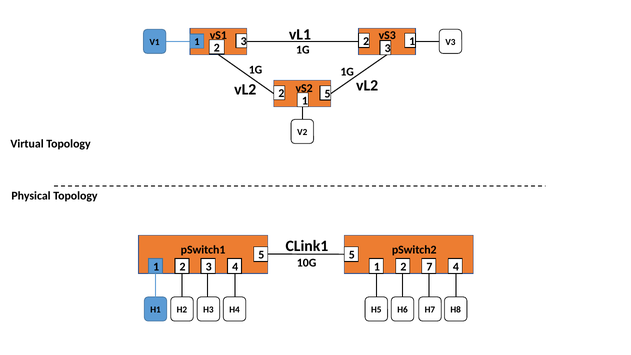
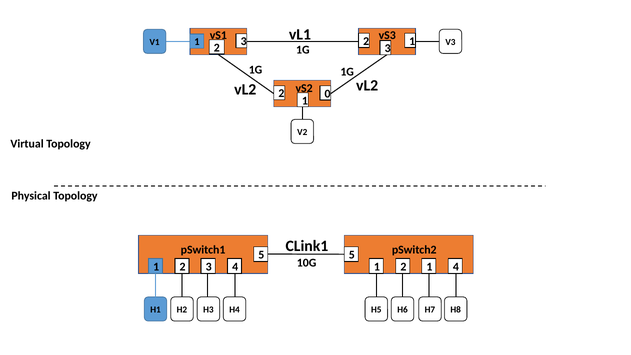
2 5: 5 -> 0 (328, 94)
2 7: 7 -> 1 (429, 267)
